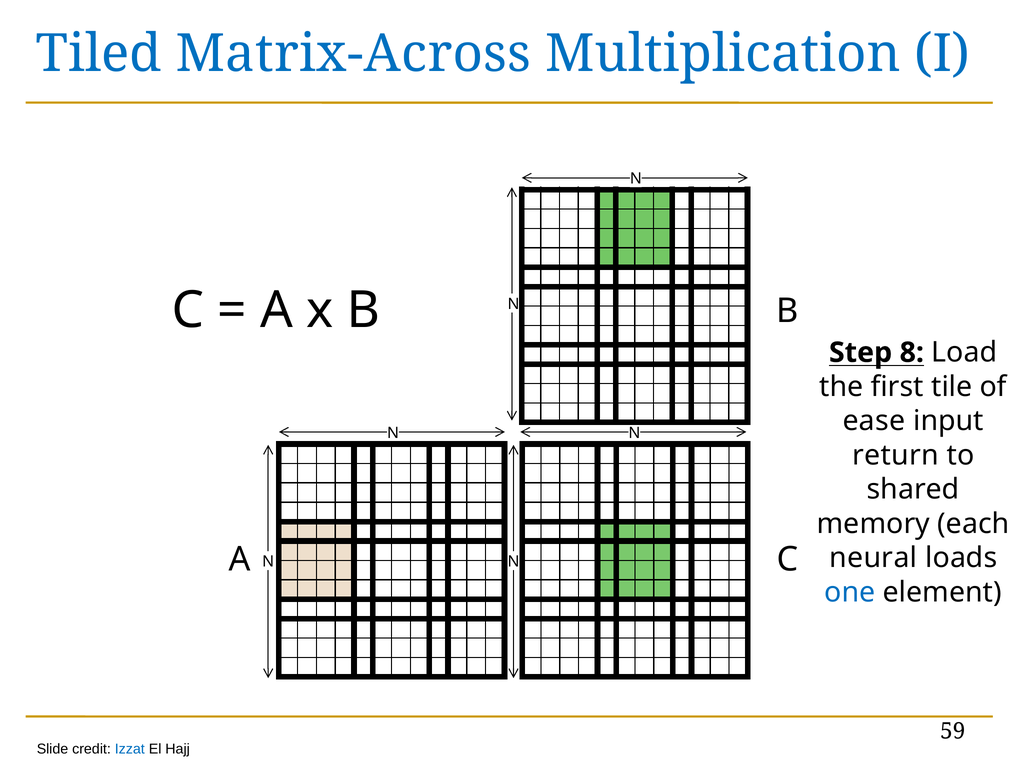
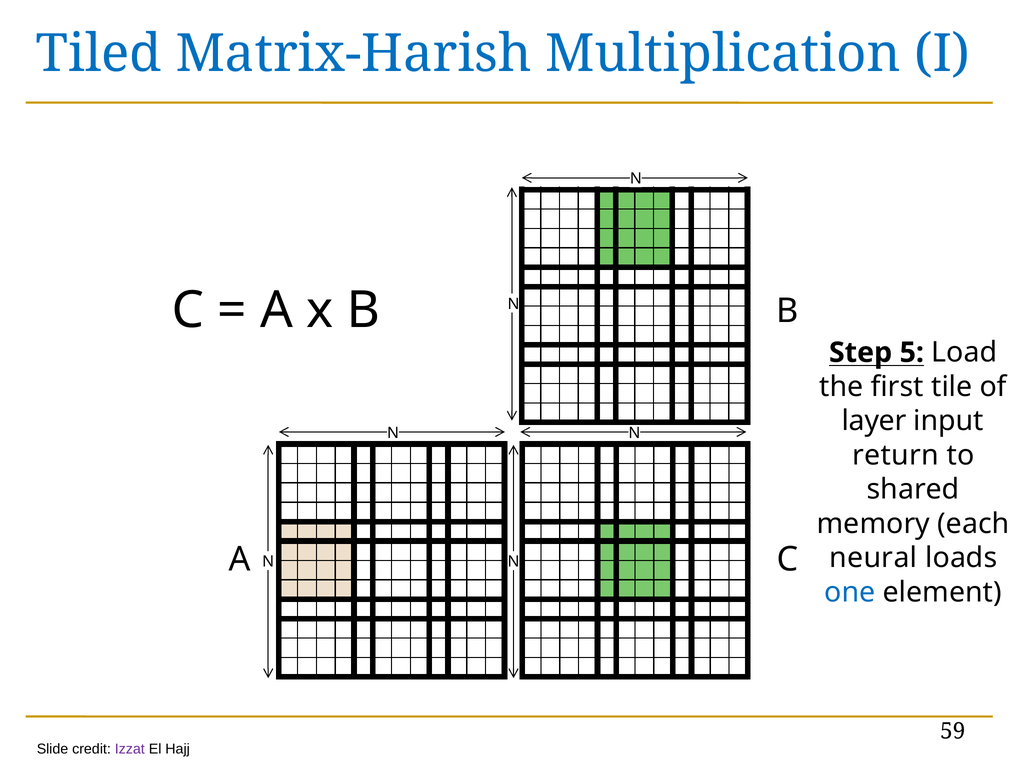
Matrix-Across: Matrix-Across -> Matrix-Harish (354, 54)
8: 8 -> 5 (912, 353)
ease: ease -> layer (874, 421)
Izzat colour: blue -> purple (130, 749)
